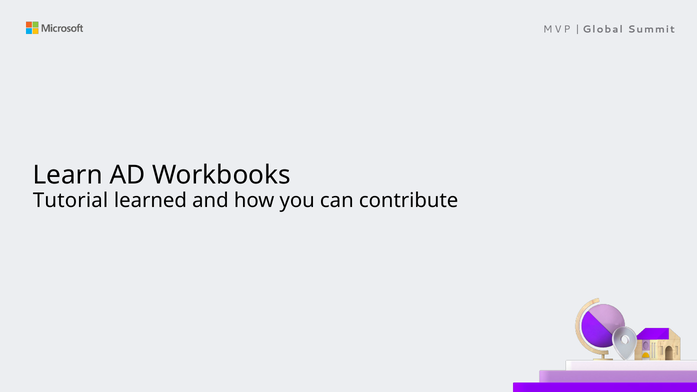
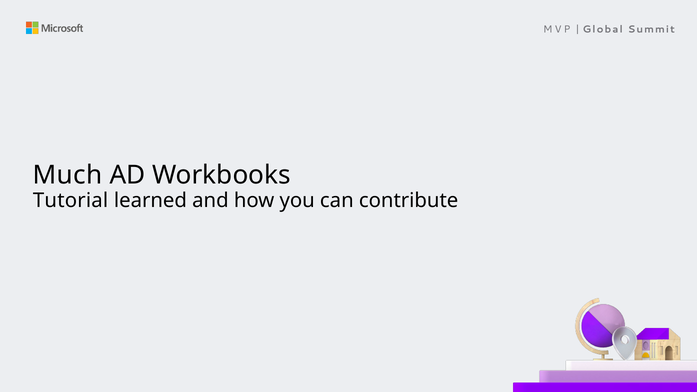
Learn: Learn -> Much (68, 175)
